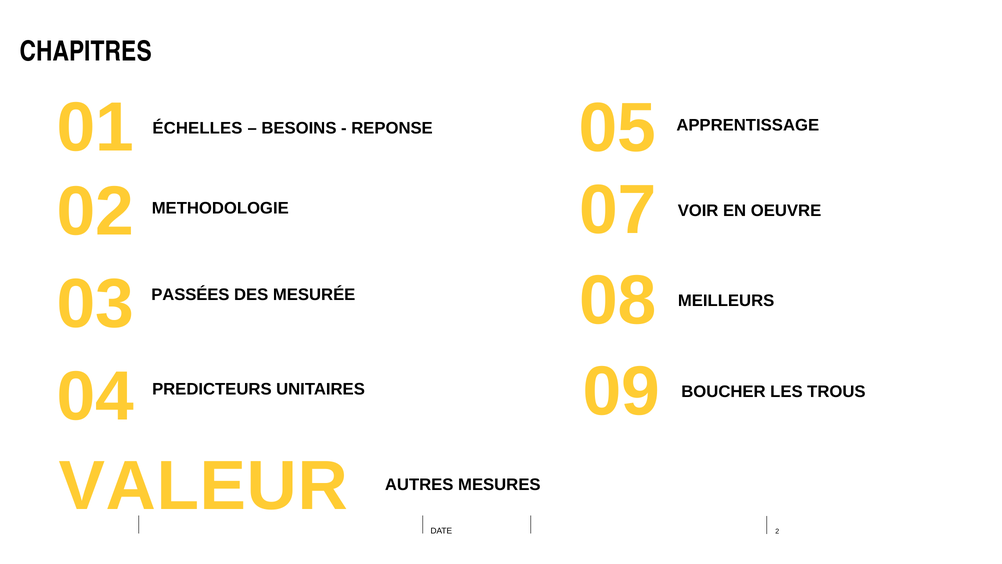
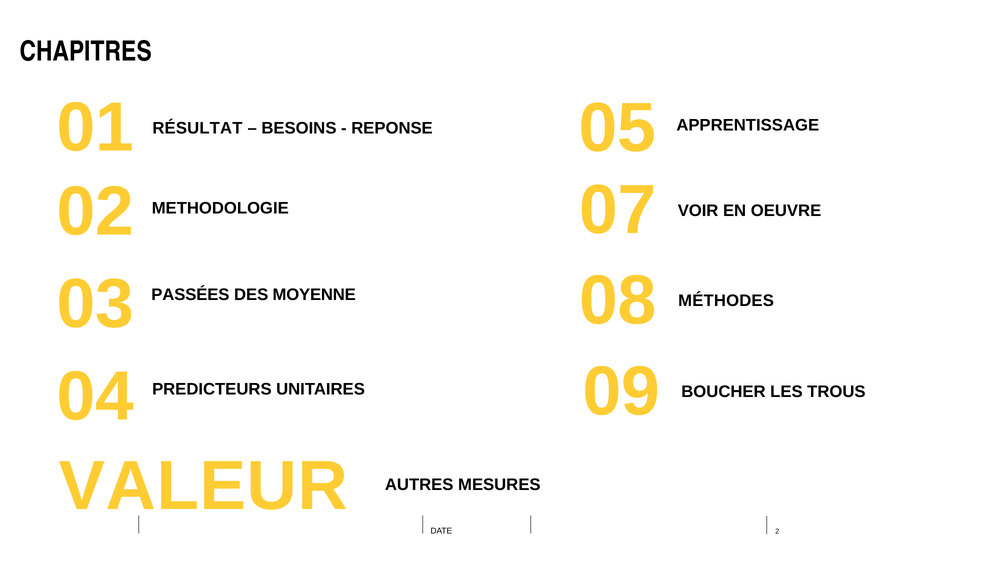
ÉCHELLES: ÉCHELLES -> RÉSULTAT (197, 128)
MEILLEURS: MEILLEURS -> MÉTHODES (726, 301)
MESURÉE: MESURÉE -> MOYENNE (314, 295)
